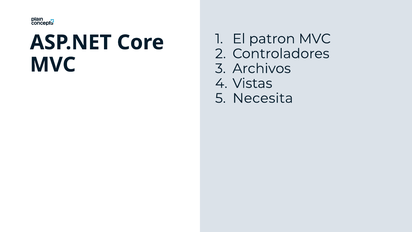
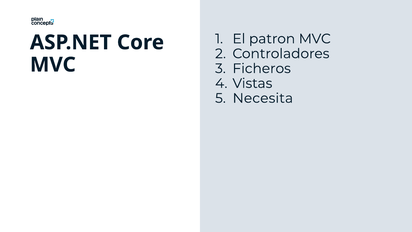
Archivos: Archivos -> Ficheros (262, 68)
